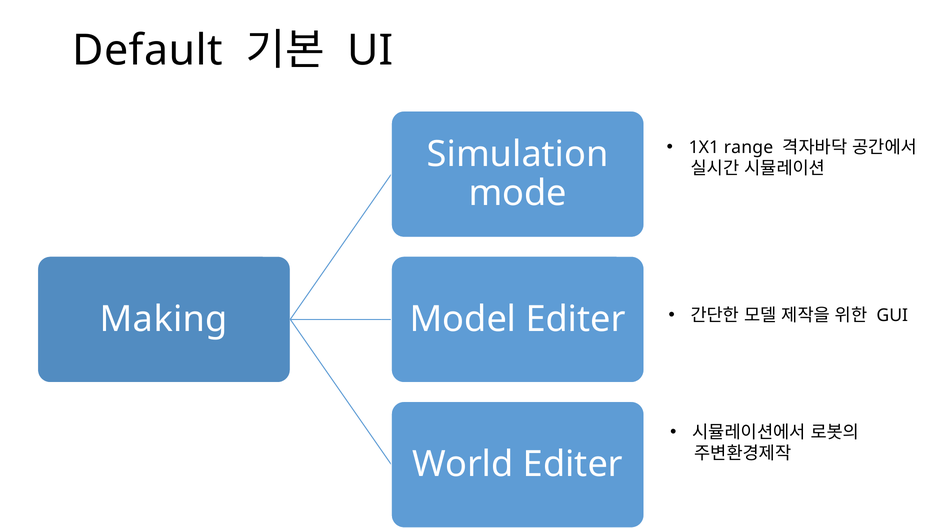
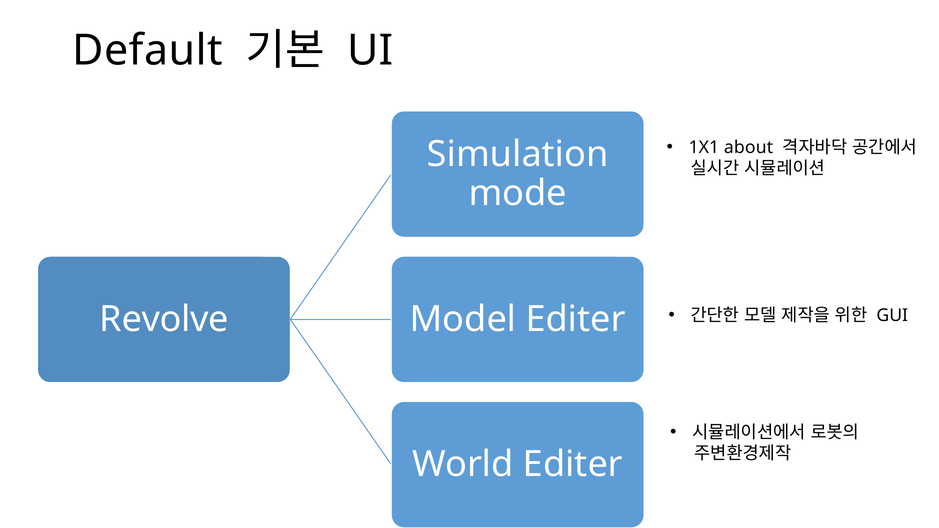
range: range -> about (749, 147)
Making: Making -> Revolve (164, 319)
